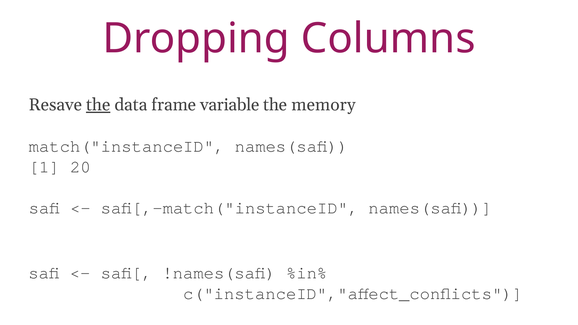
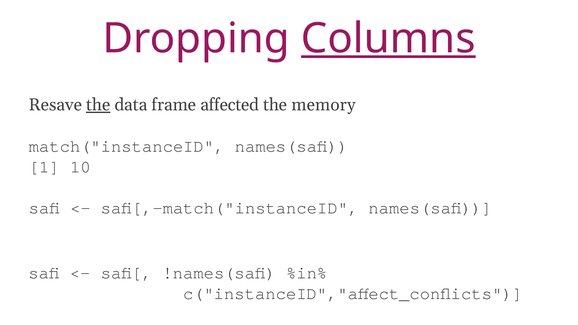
Columns underline: none -> present (388, 38)
variable: variable -> affected (230, 105)
20: 20 -> 10 (80, 167)
